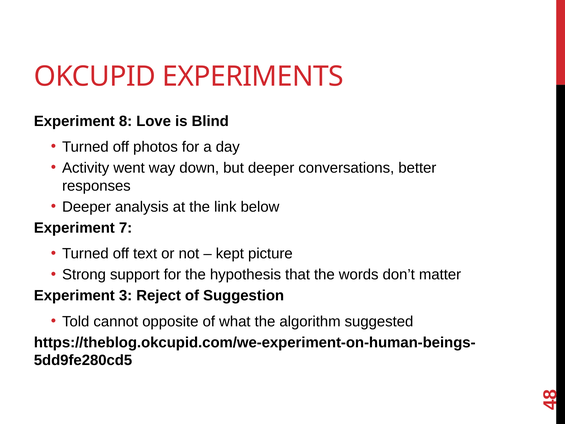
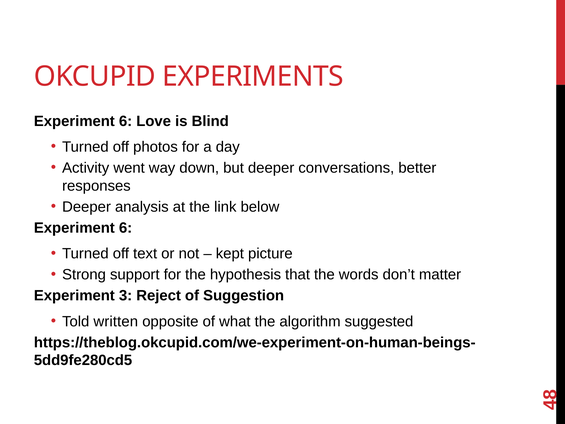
8: 8 -> 6 (126, 121)
7: 7 -> 6 (126, 228)
cannot: cannot -> written (116, 321)
